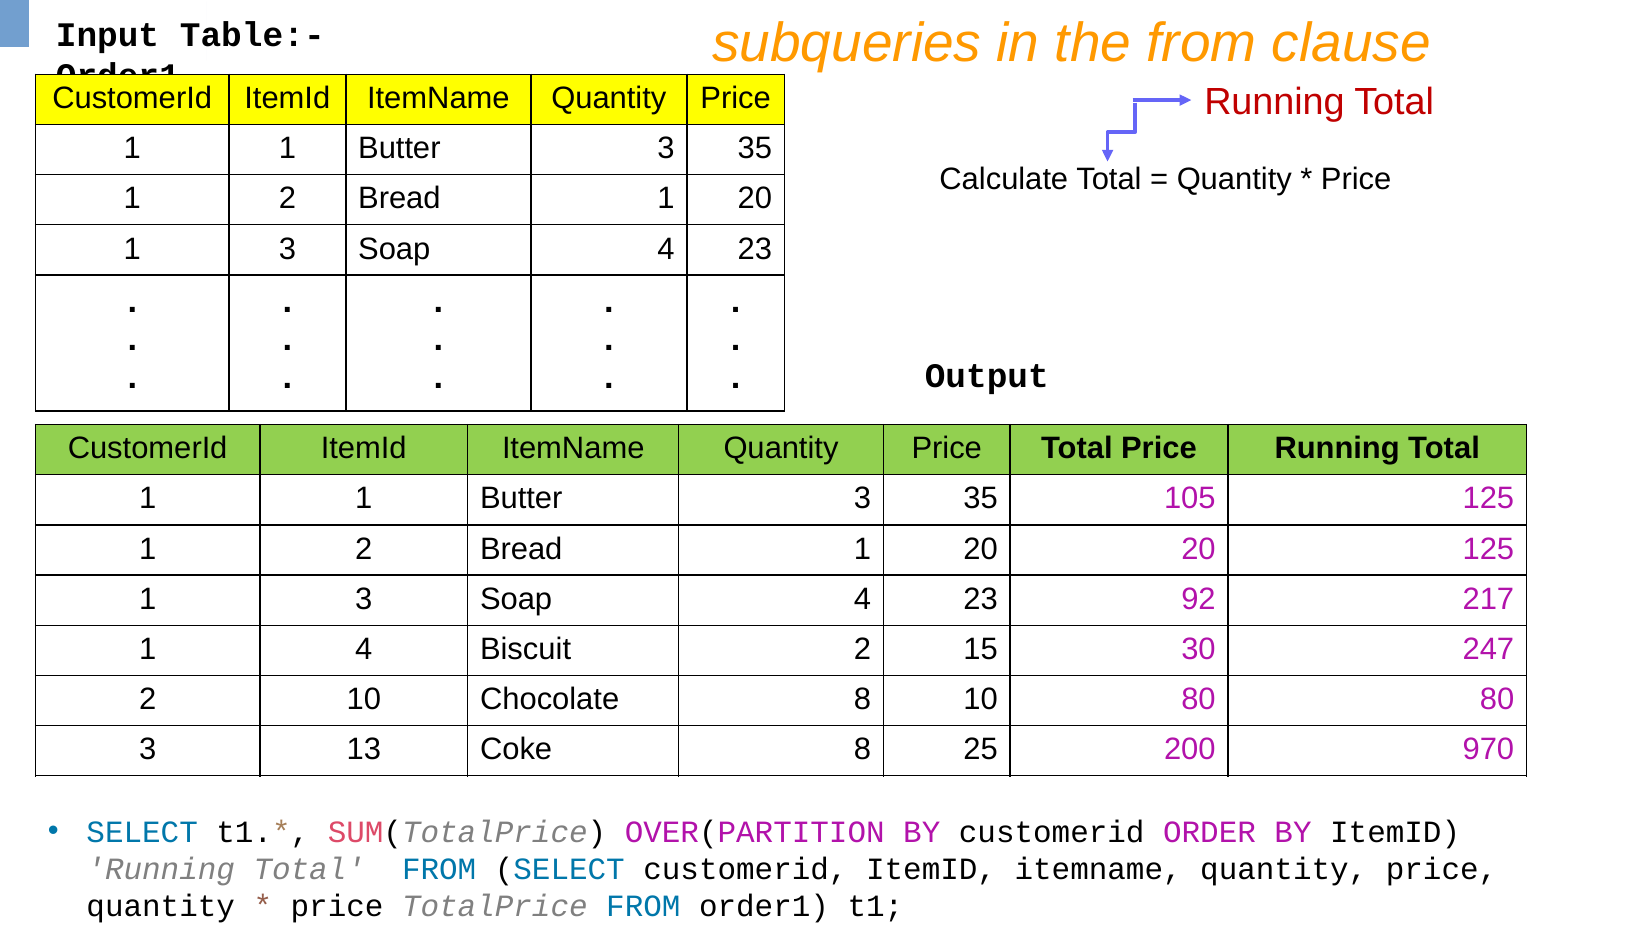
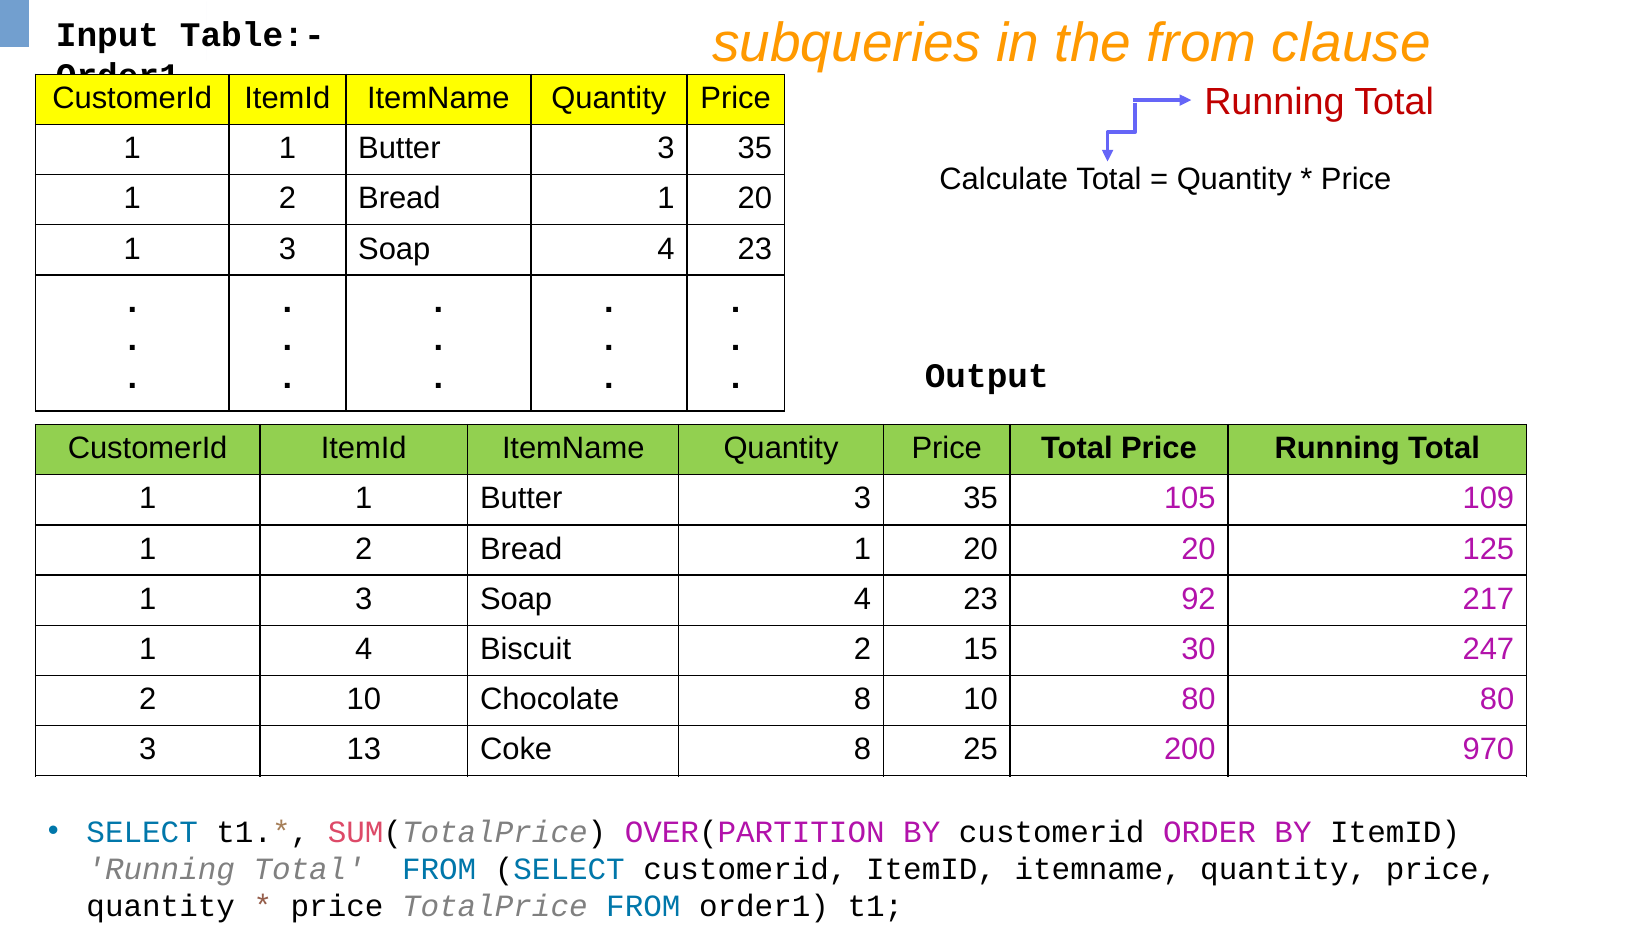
105 125: 125 -> 109 (1488, 499)
